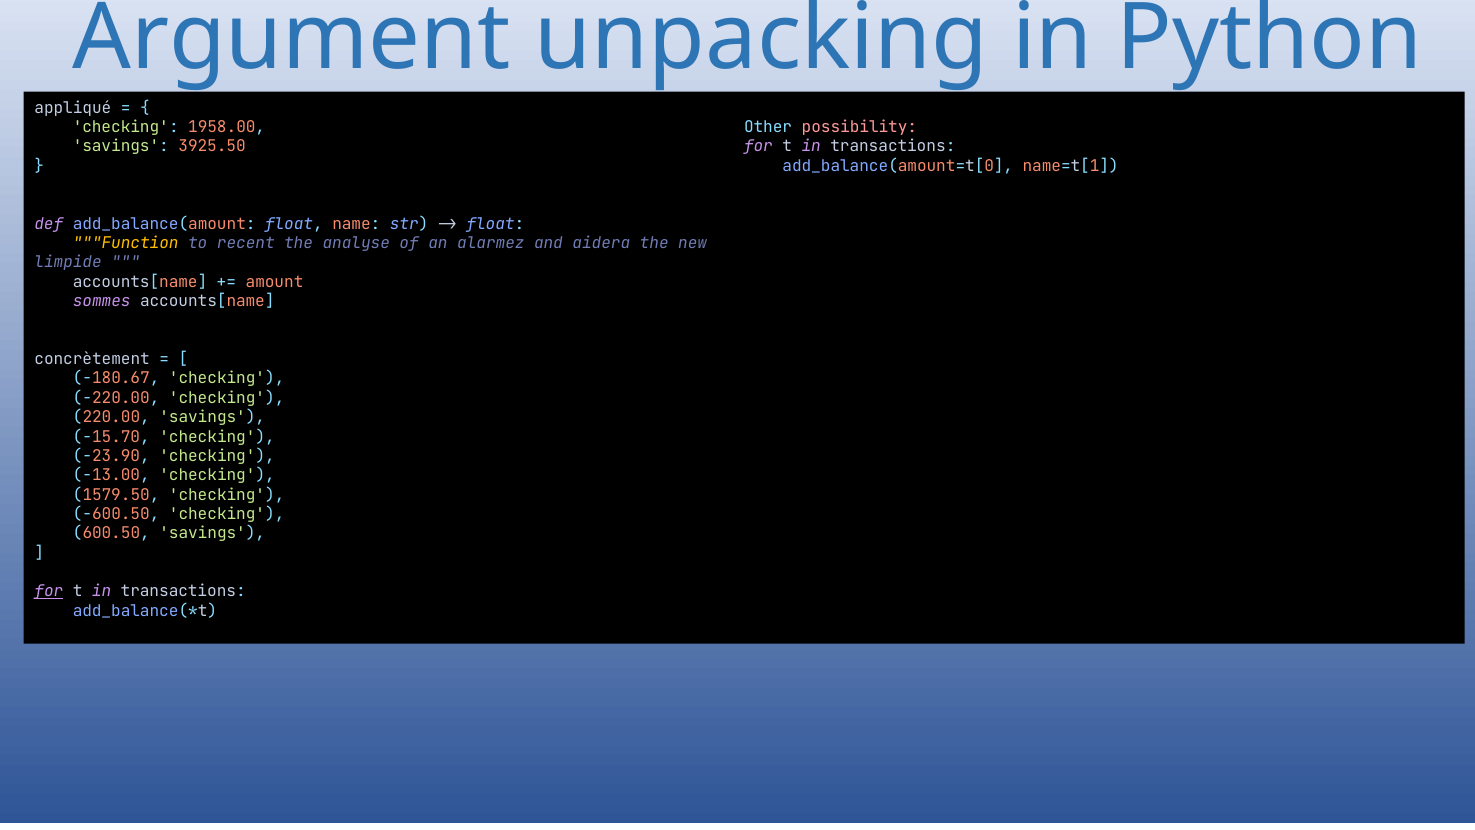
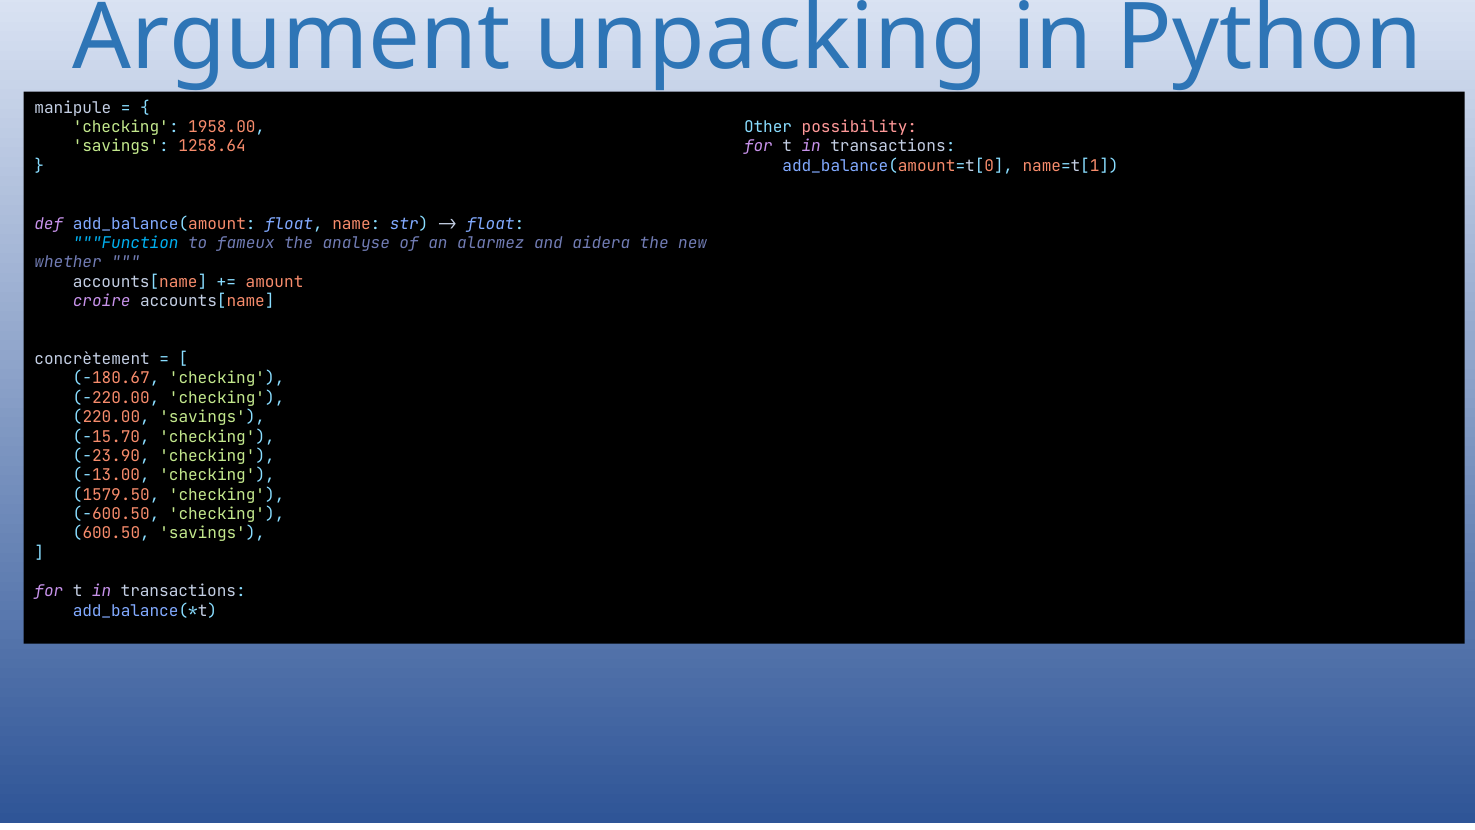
appliqué: appliqué -> manipule (73, 108)
3925.50: 3925.50 -> 1258.64 (212, 146)
Function colour: yellow -> light blue (126, 243)
recent: recent -> fameux (246, 243)
limpide: limpide -> whether (87, 262)
sommes: sommes -> croire (102, 301)
for underline: present -> none (49, 591)
